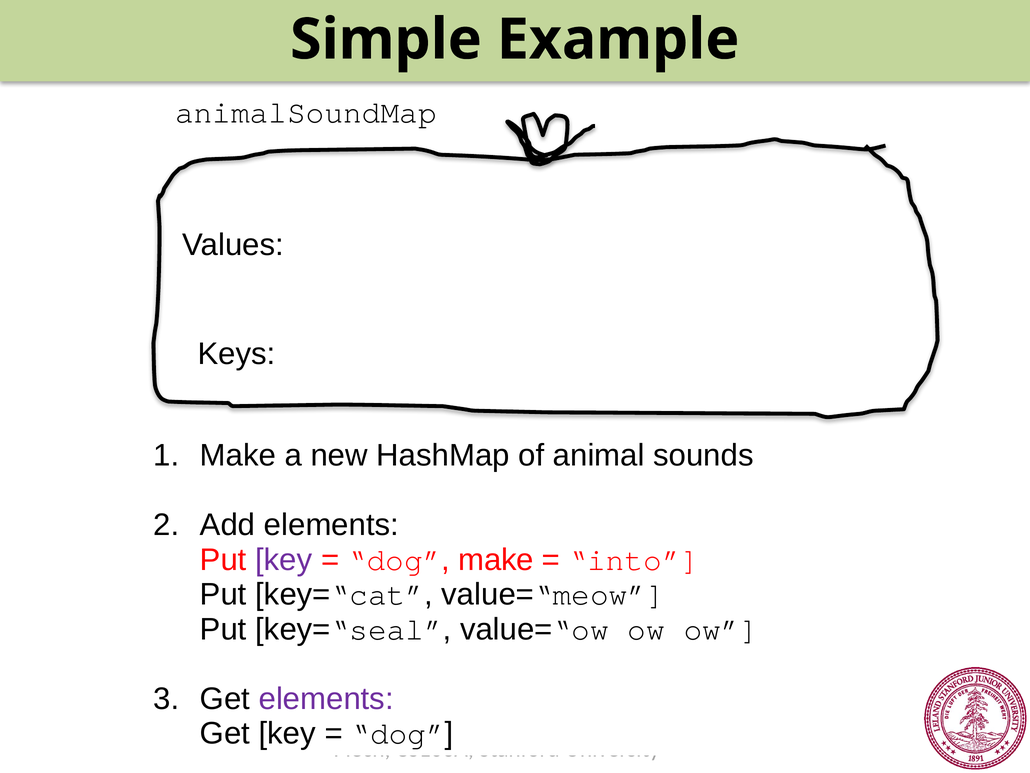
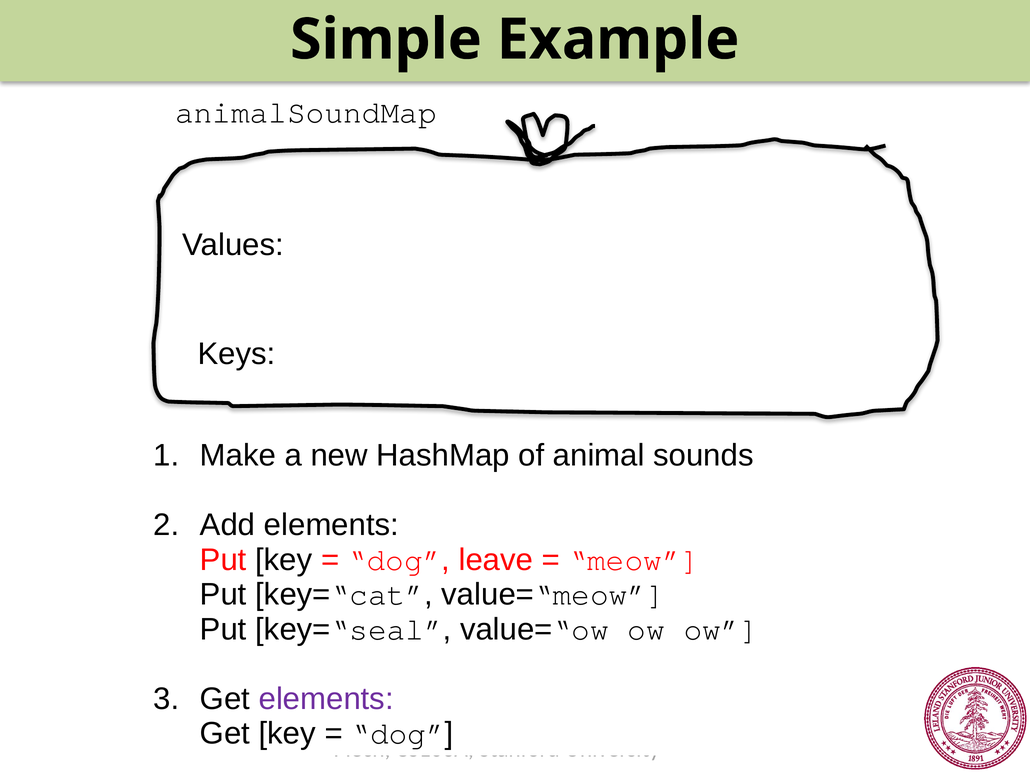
key colour: purple -> black (284, 559)
dog make: make -> leave (496, 559)
into: into -> meow (634, 559)
